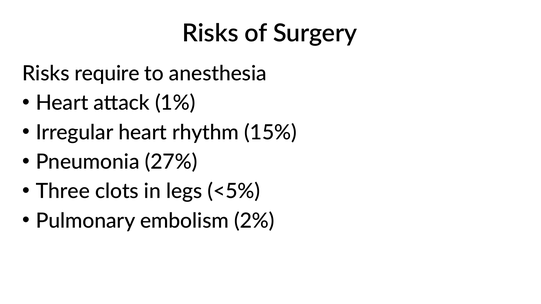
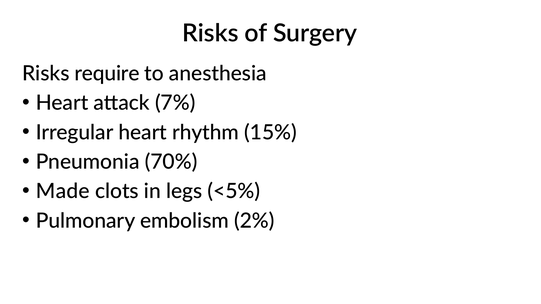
1%: 1% -> 7% (175, 103)
27%: 27% -> 70% (171, 162)
Three: Three -> Made (63, 192)
